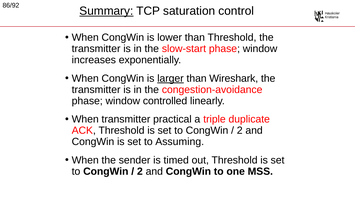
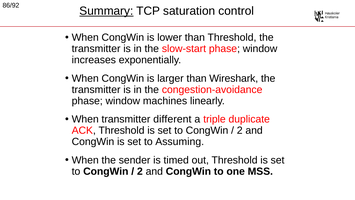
larger underline: present -> none (170, 78)
controlled: controlled -> machines (165, 101)
practical: practical -> different (172, 119)
